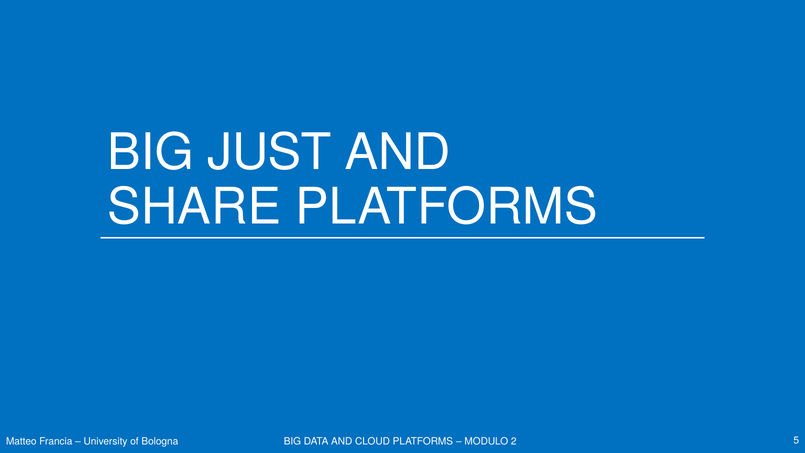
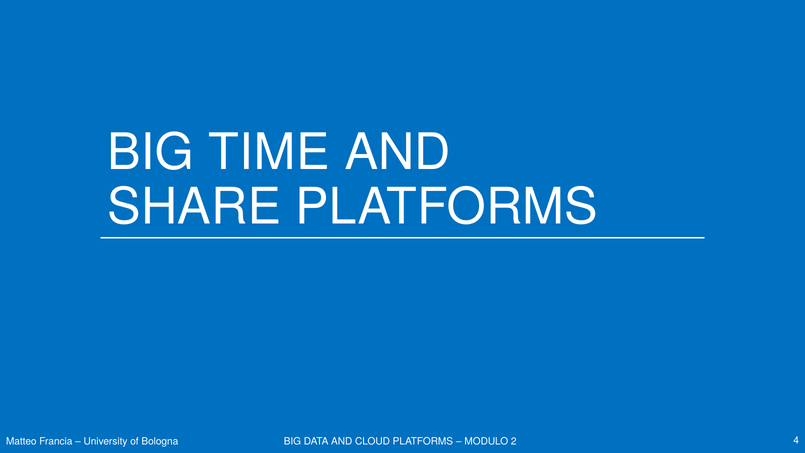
JUST: JUST -> TIME (269, 153)
5: 5 -> 4 (796, 440)
